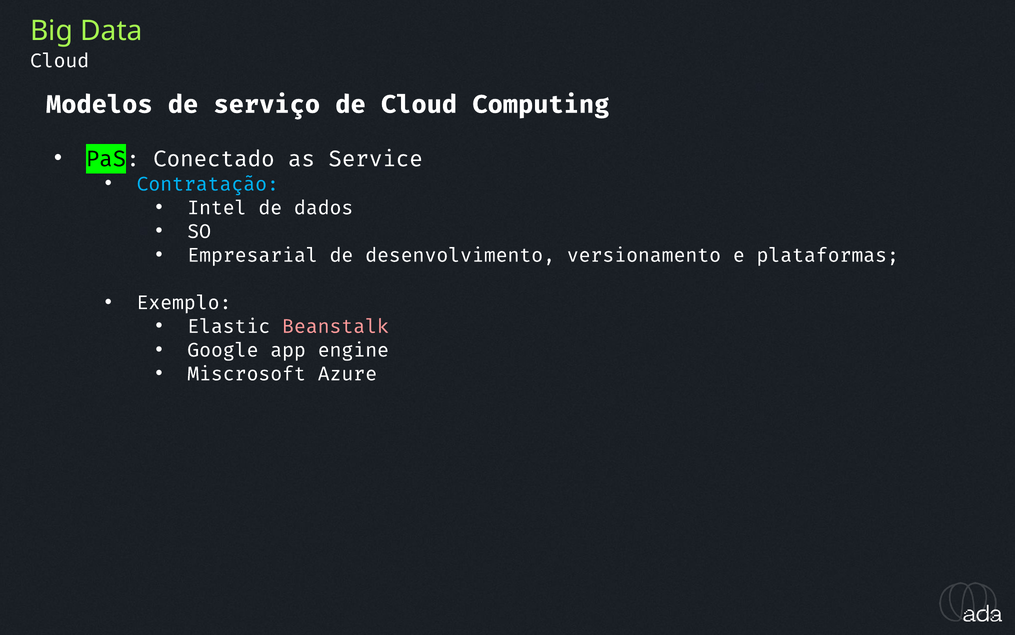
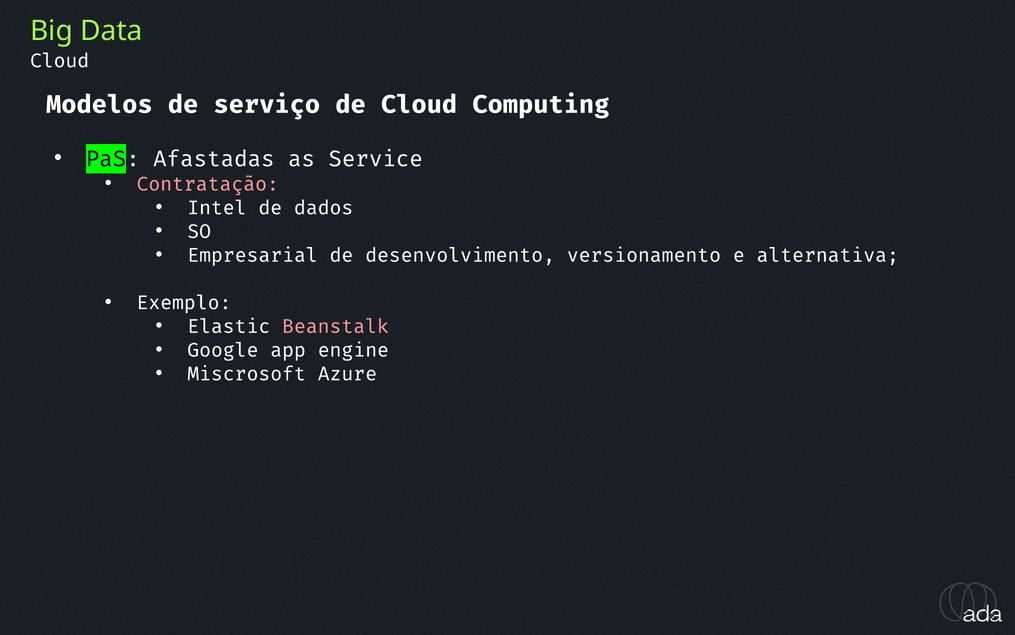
Conectado: Conectado -> Afastadas (214, 159)
Contratação colour: light blue -> pink (208, 184)
plataformas: plataformas -> alternativa (828, 255)
